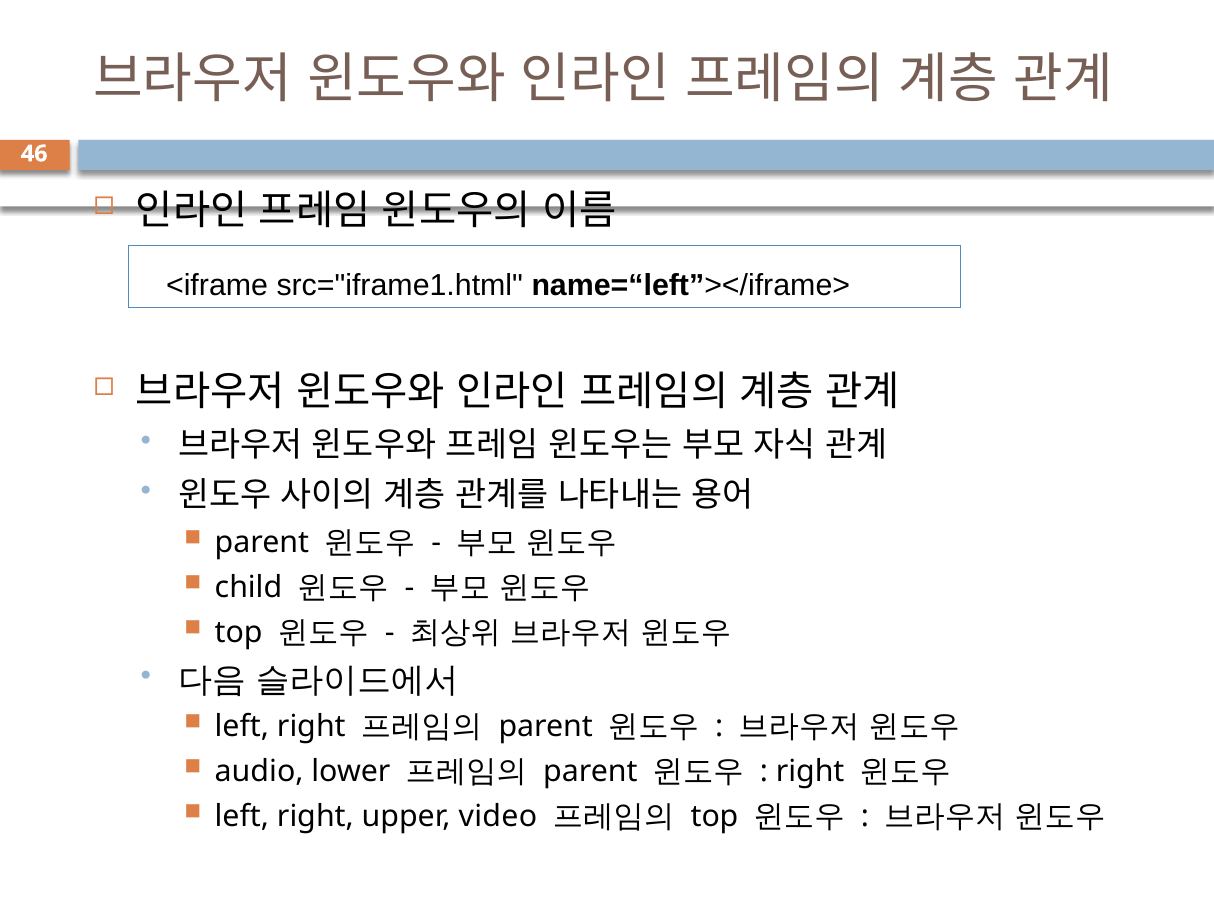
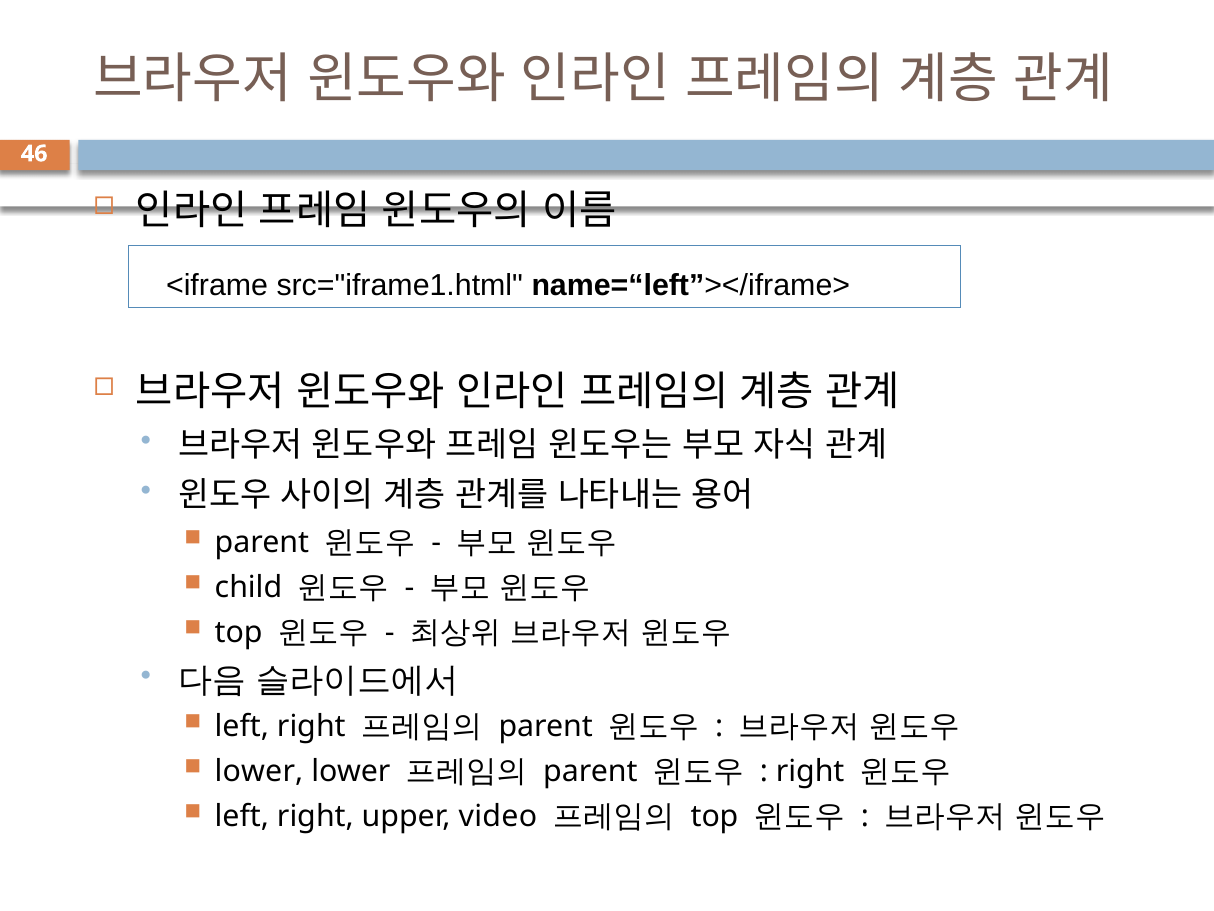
audio: audio -> lower (259, 771)
